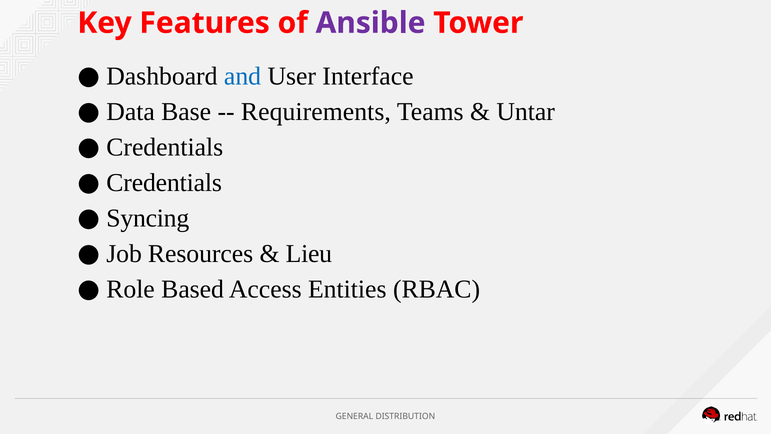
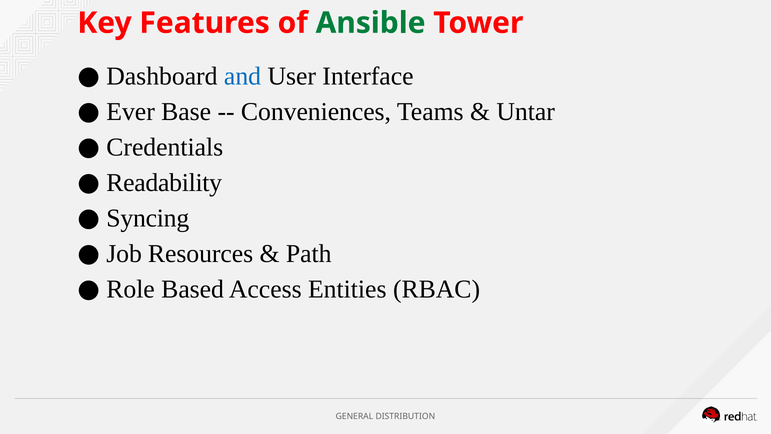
Ansible colour: purple -> green (371, 23)
Data: Data -> Ever (131, 112)
Requirements: Requirements -> Conveniences (316, 112)
Credentials: Credentials -> Readability (164, 183)
Lieu: Lieu -> Path (309, 253)
